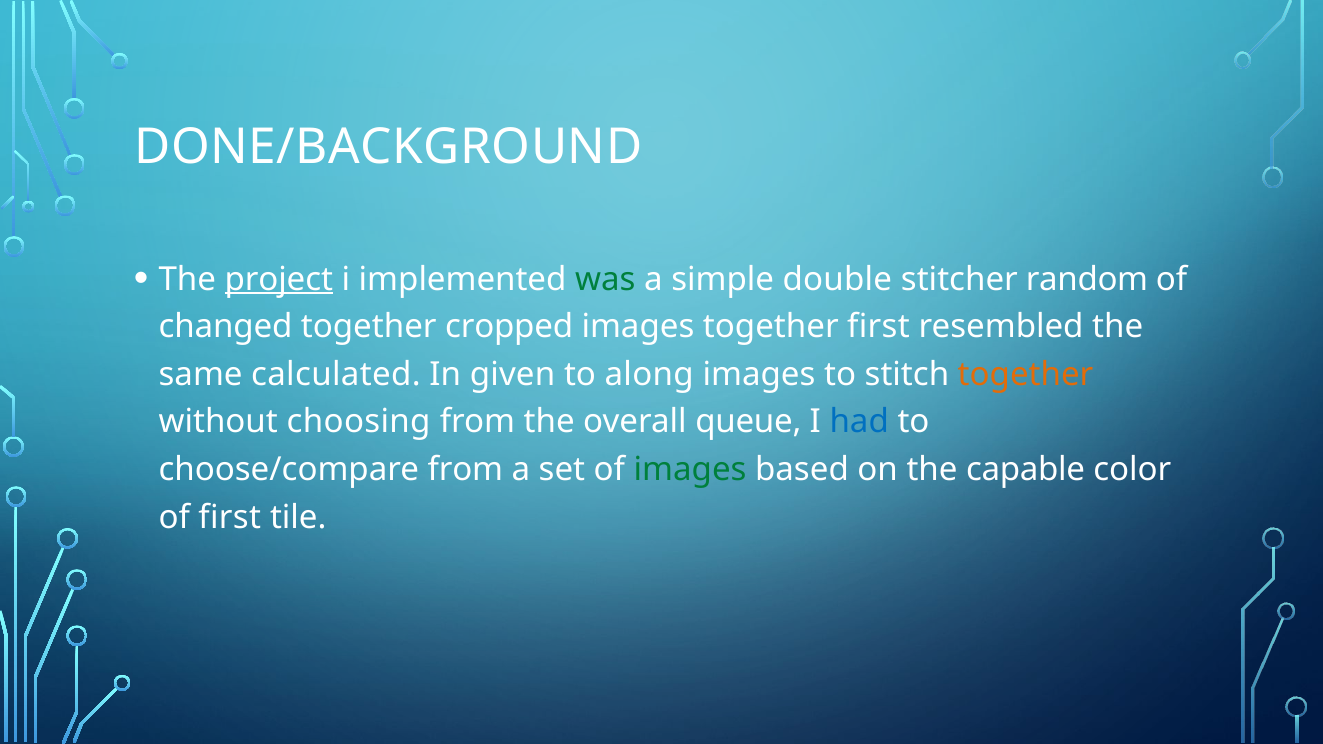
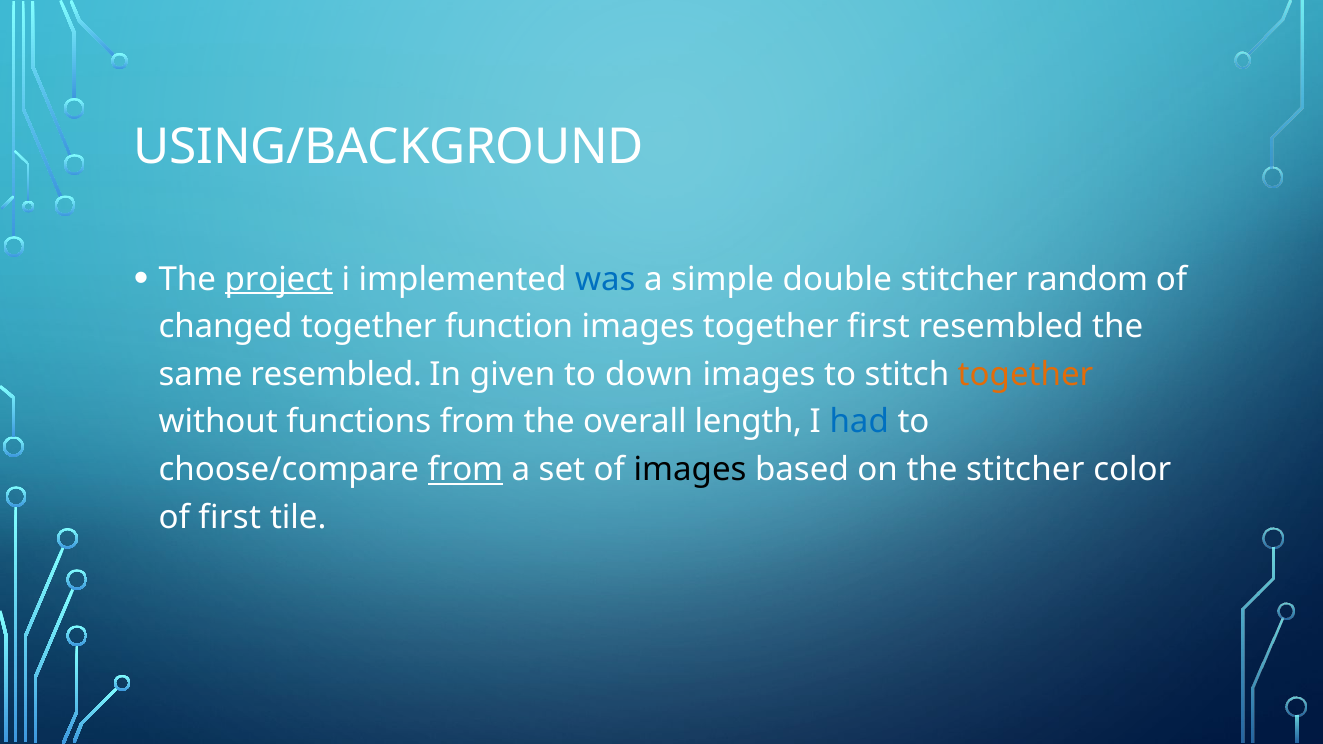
DONE/BACKGROUND: DONE/BACKGROUND -> USING/BACKGROUND (389, 147)
was colour: green -> blue (605, 279)
cropped: cropped -> function (509, 327)
same calculated: calculated -> resembled (336, 374)
along: along -> down (649, 374)
choosing: choosing -> functions (359, 422)
queue: queue -> length (748, 422)
from underline: none -> present (465, 470)
images colour: green -> black (690, 470)
the capable: capable -> stitcher (1025, 470)
